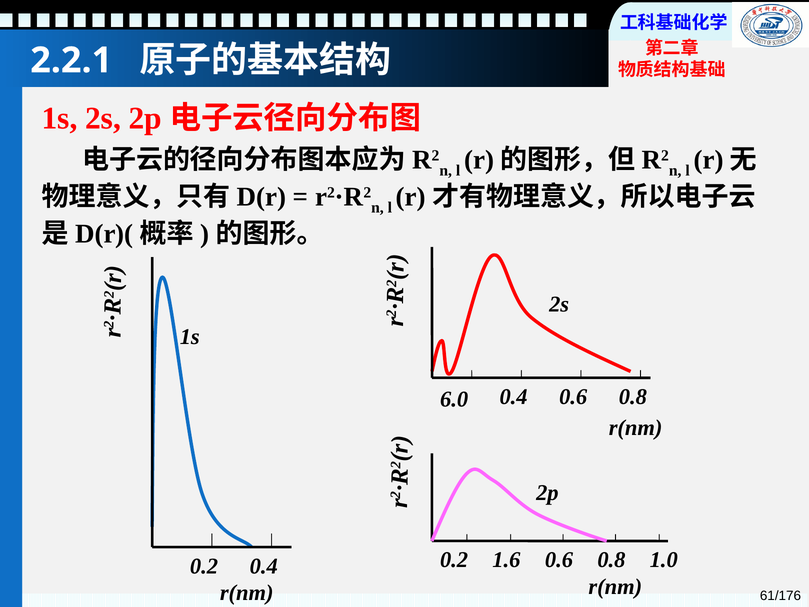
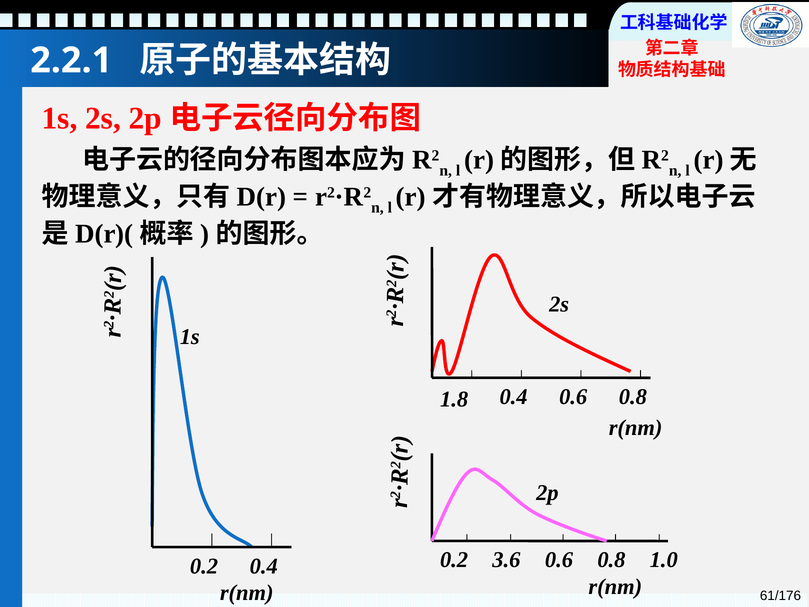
6.0: 6.0 -> 1.8 (454, 399)
1.6: 1.6 -> 3.6 (506, 560)
